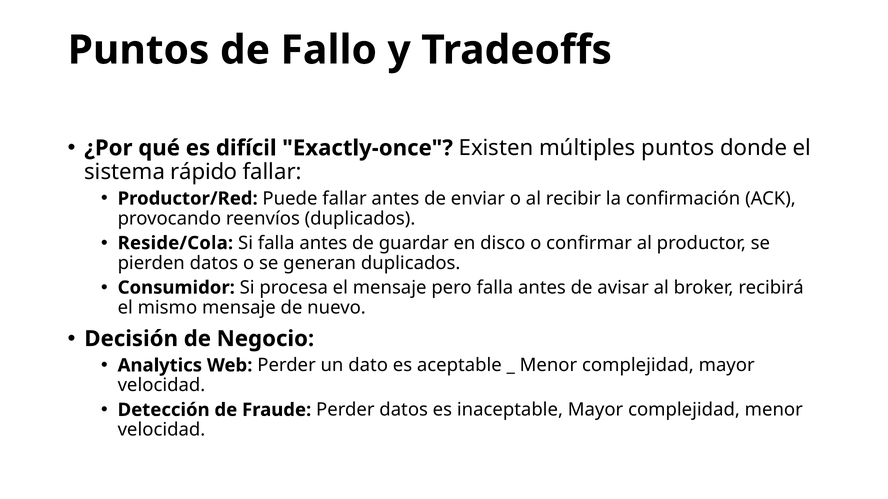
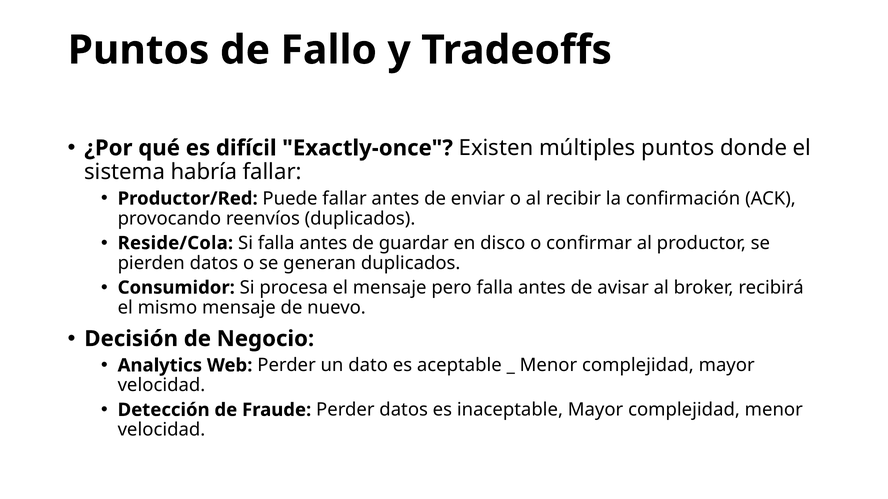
rápido: rápido -> habría (204, 172)
